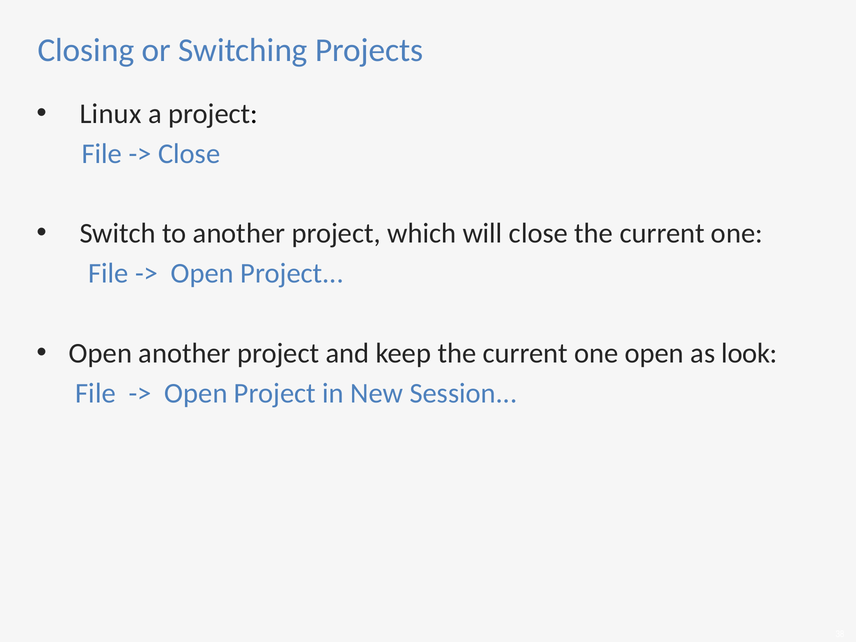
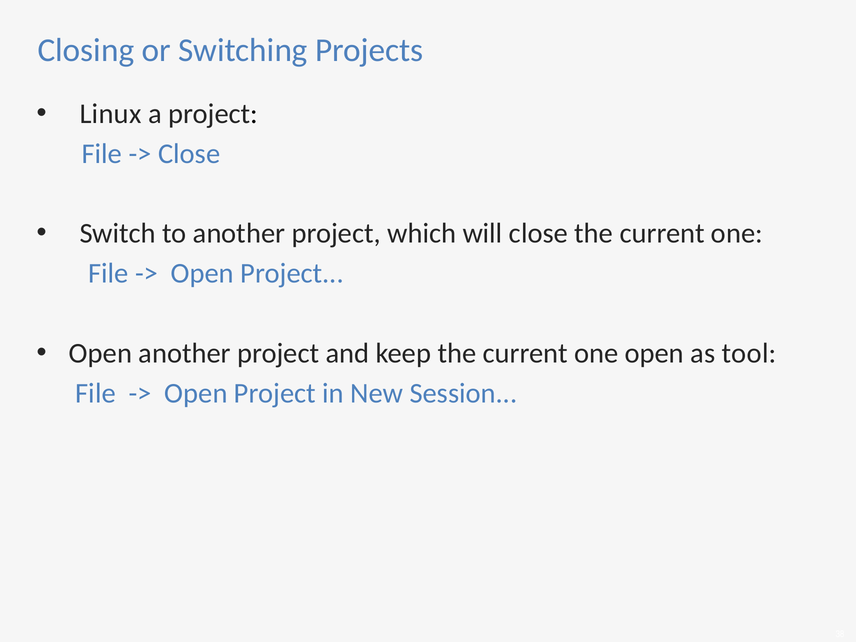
look: look -> tool (749, 353)
